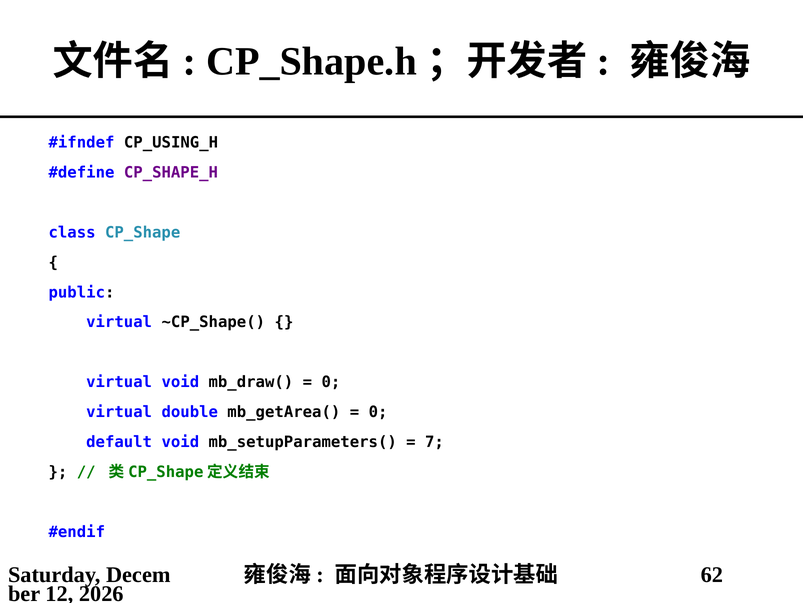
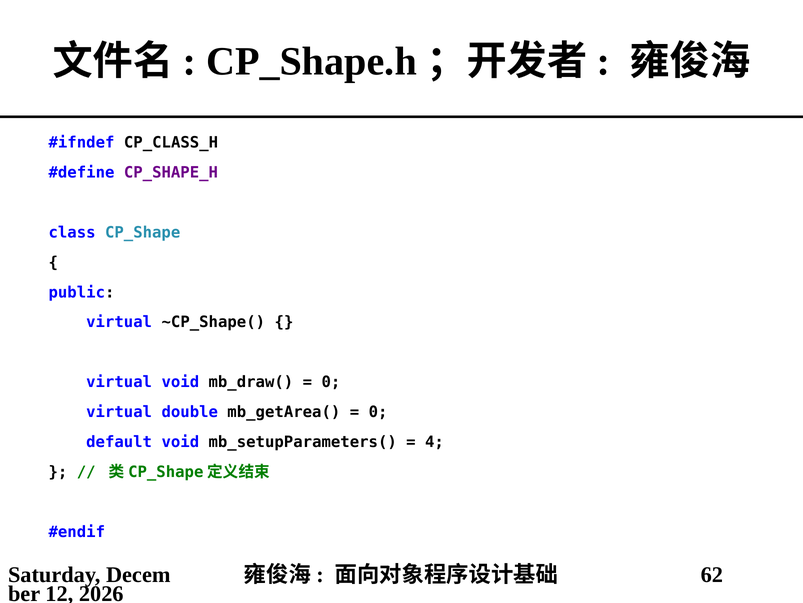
CP_USING_H: CP_USING_H -> CP_CLASS_H (171, 142)
7: 7 -> 4 (434, 442)
